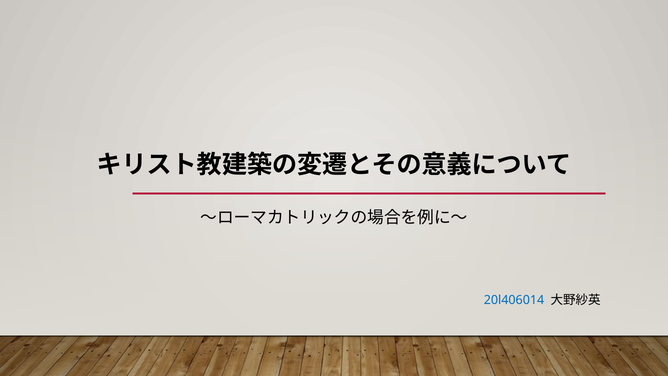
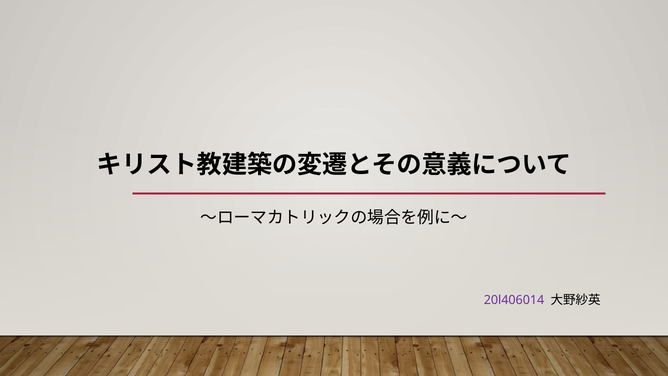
20l406014 colour: blue -> purple (514, 300)
